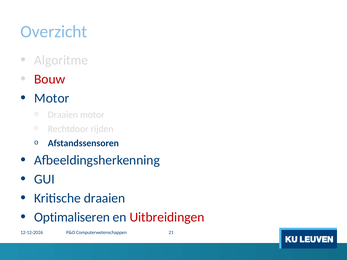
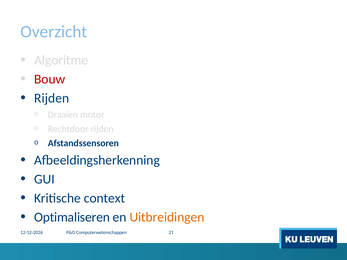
Motor: Motor -> Rijden (52, 98)
Kritische draaien: draaien -> context (105, 198)
Uitbreidingen colour: red -> orange (167, 217)
